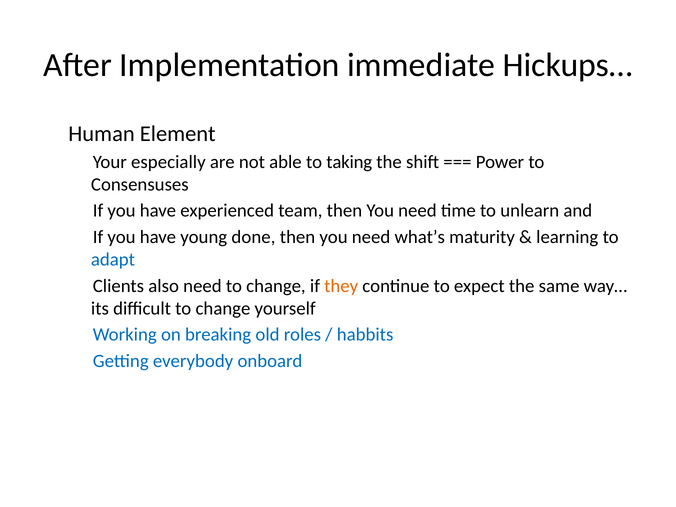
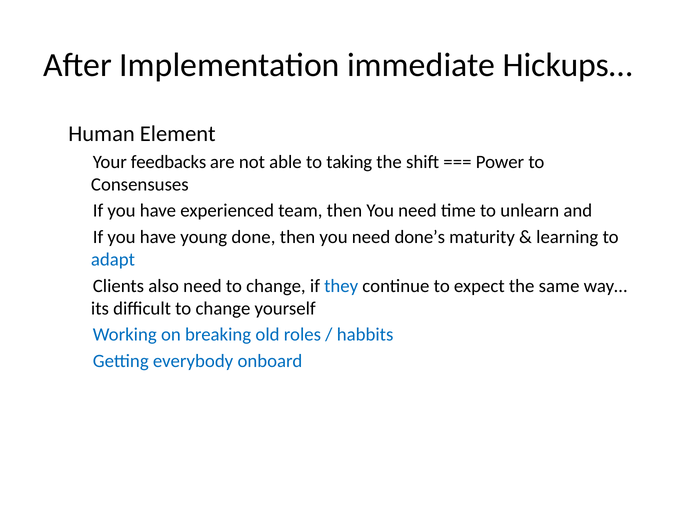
especially: especially -> feedbacks (169, 162)
what’s: what’s -> done’s (420, 237)
they colour: orange -> blue (341, 286)
